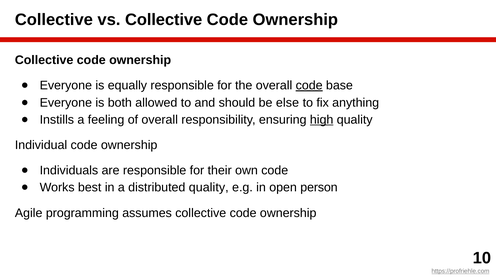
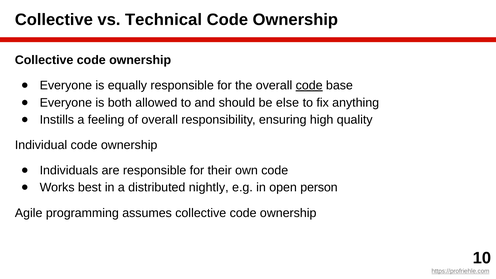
vs Collective: Collective -> Technical (164, 20)
high underline: present -> none (322, 120)
distributed quality: quality -> nightly (209, 188)
